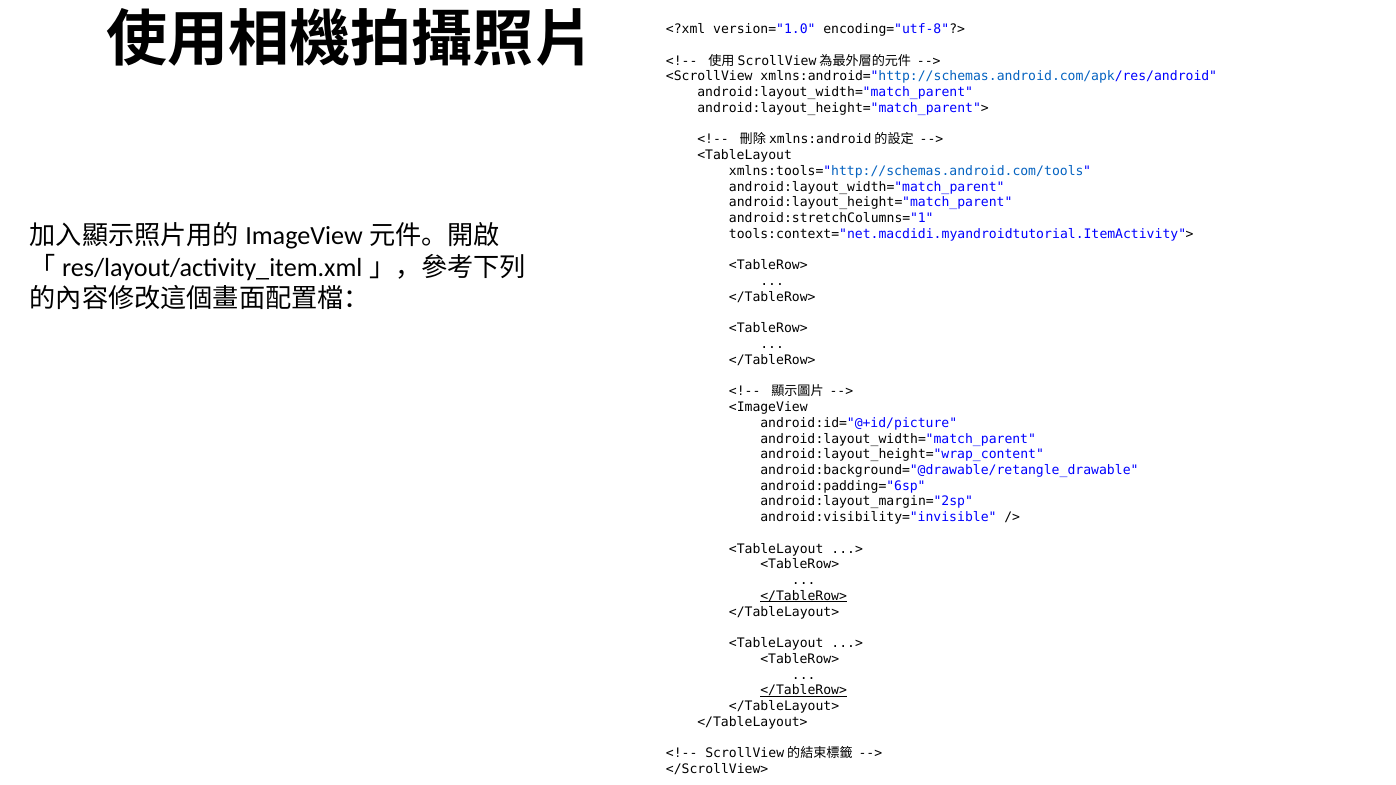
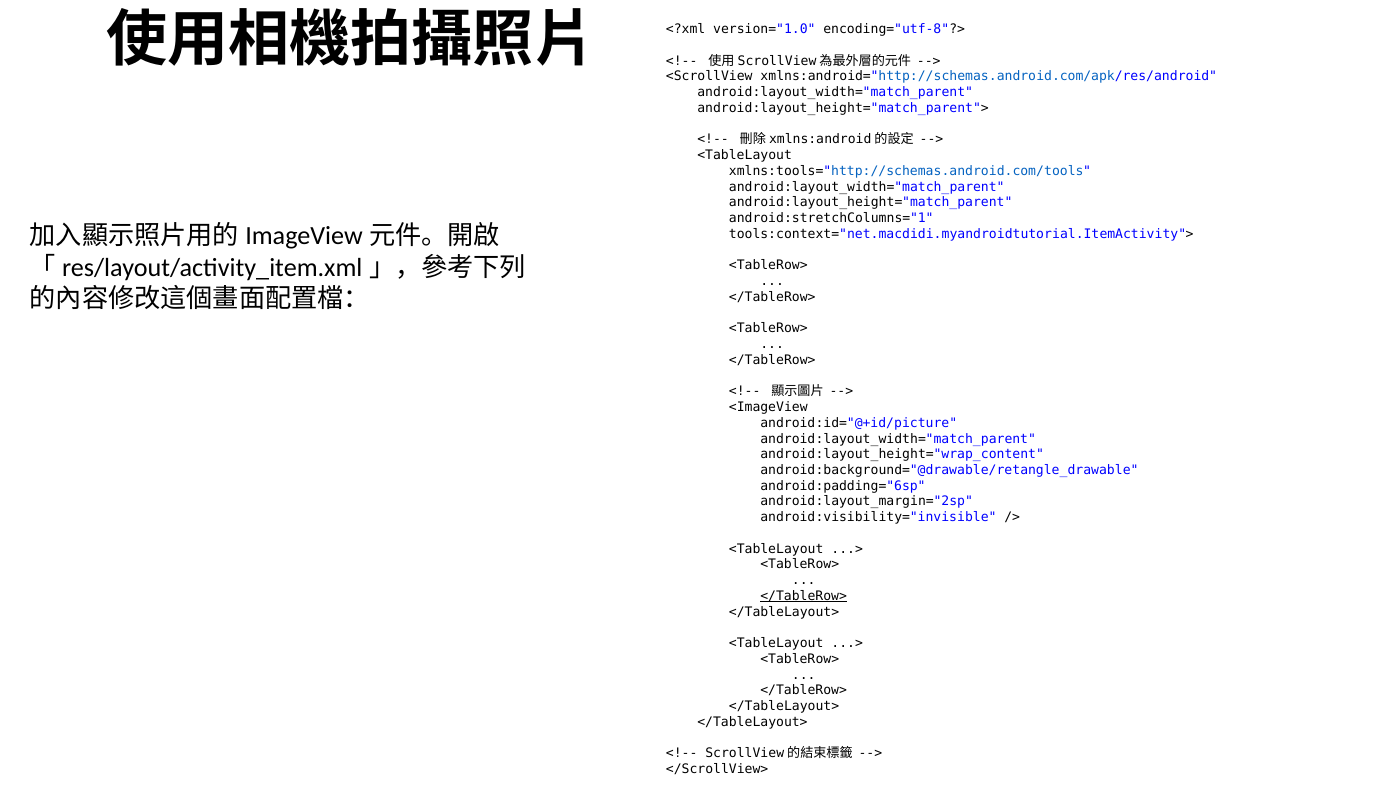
</TableRow> underline: present -> none (804, 691)
